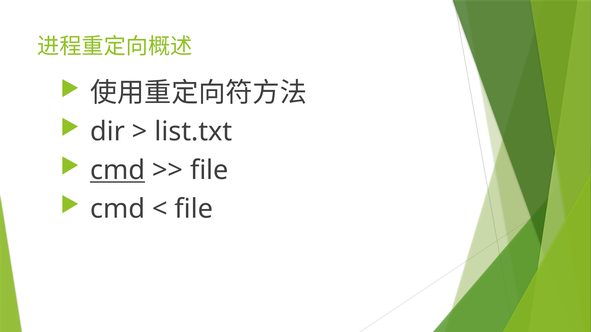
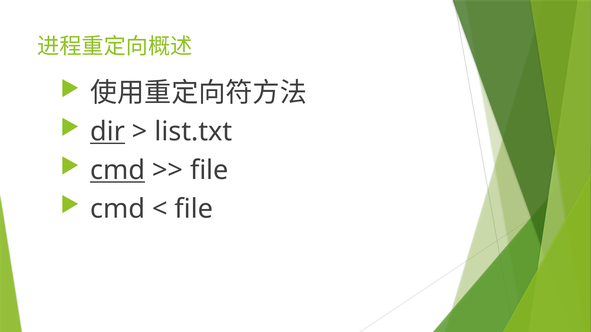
dir underline: none -> present (107, 132)
